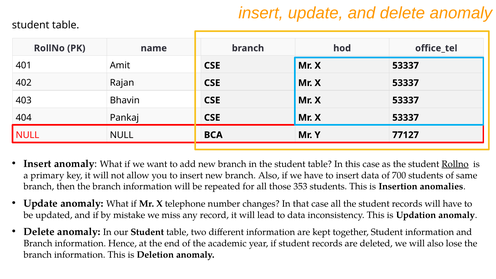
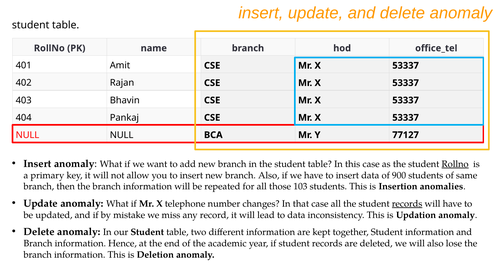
700: 700 -> 900 (399, 175)
353: 353 -> 103 (300, 186)
records underline: none -> present (407, 204)
